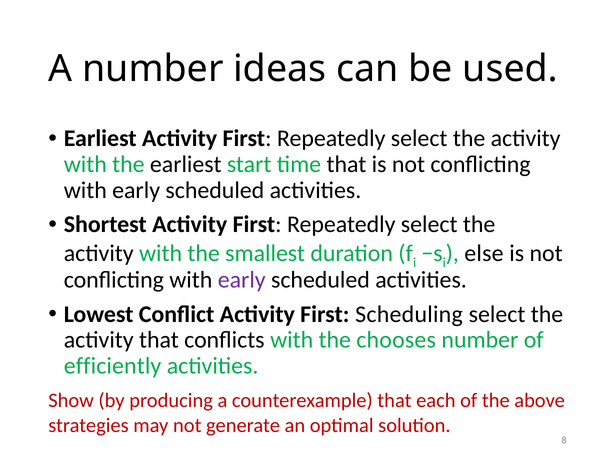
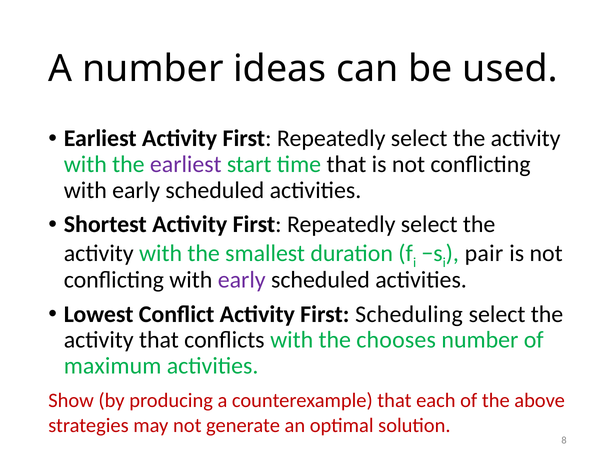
earliest colour: black -> purple (186, 164)
else: else -> pair (484, 253)
efficiently: efficiently -> maximum (113, 366)
